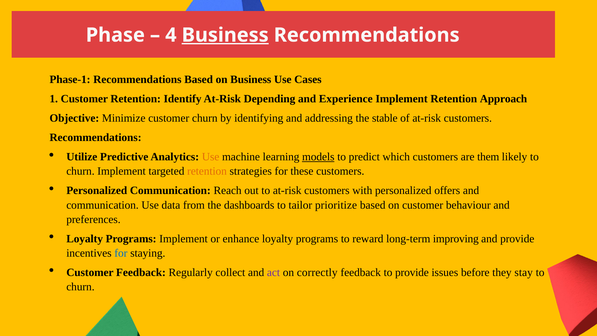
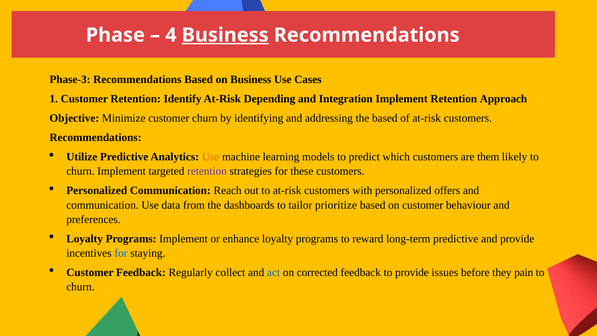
Phase-1: Phase-1 -> Phase-3 (70, 79)
Experience: Experience -> Integration (346, 99)
the stable: stable -> based (385, 118)
models underline: present -> none (318, 157)
retention colour: orange -> purple (207, 171)
long-term improving: improving -> predictive (456, 239)
act colour: purple -> blue (273, 272)
correctly: correctly -> corrected (317, 272)
stay: stay -> pain (524, 272)
